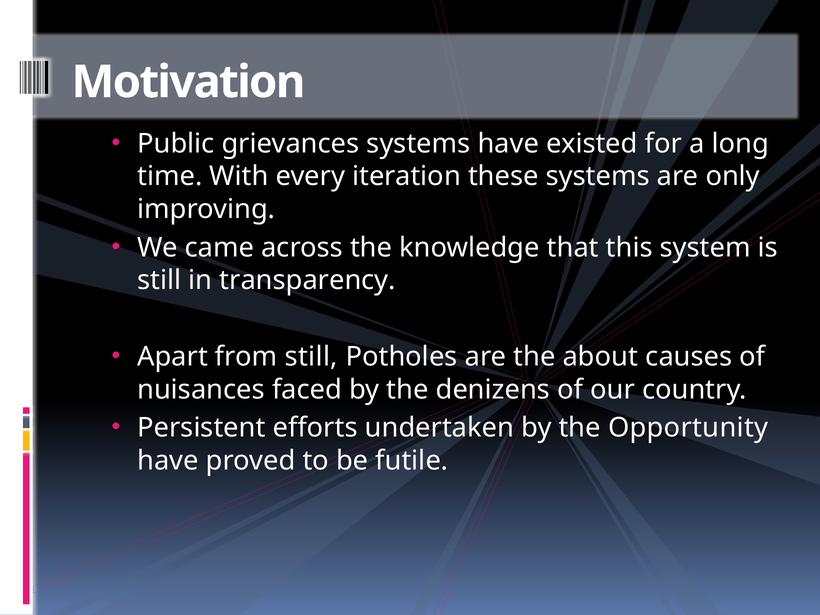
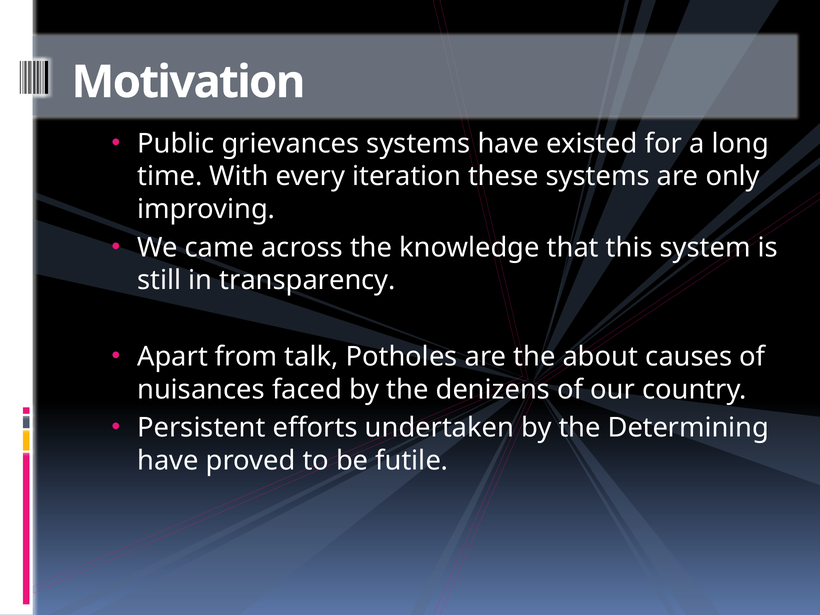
from still: still -> talk (311, 357)
Opportunity: Opportunity -> Determining (688, 428)
